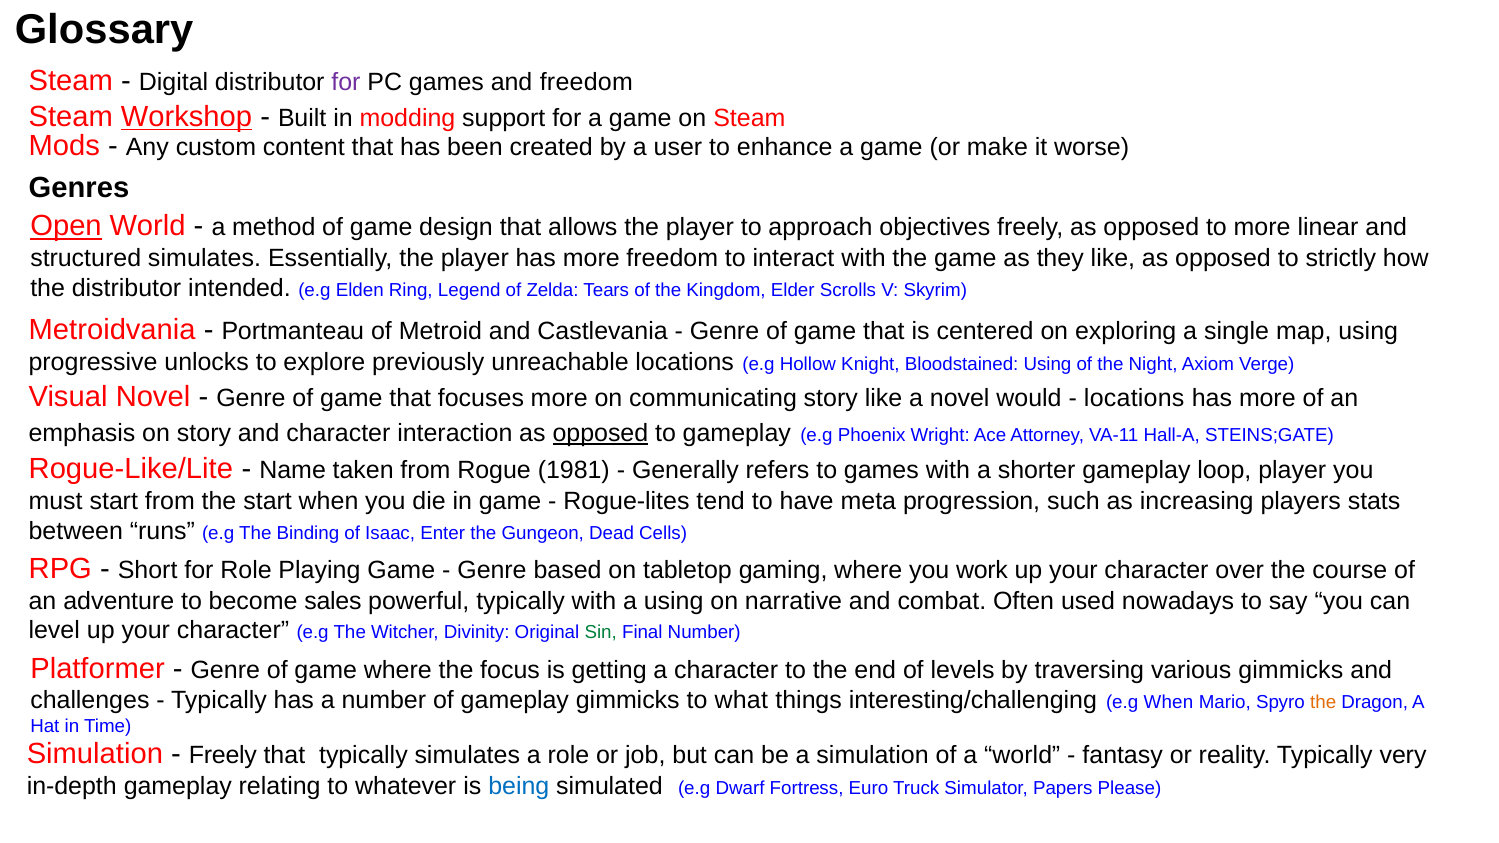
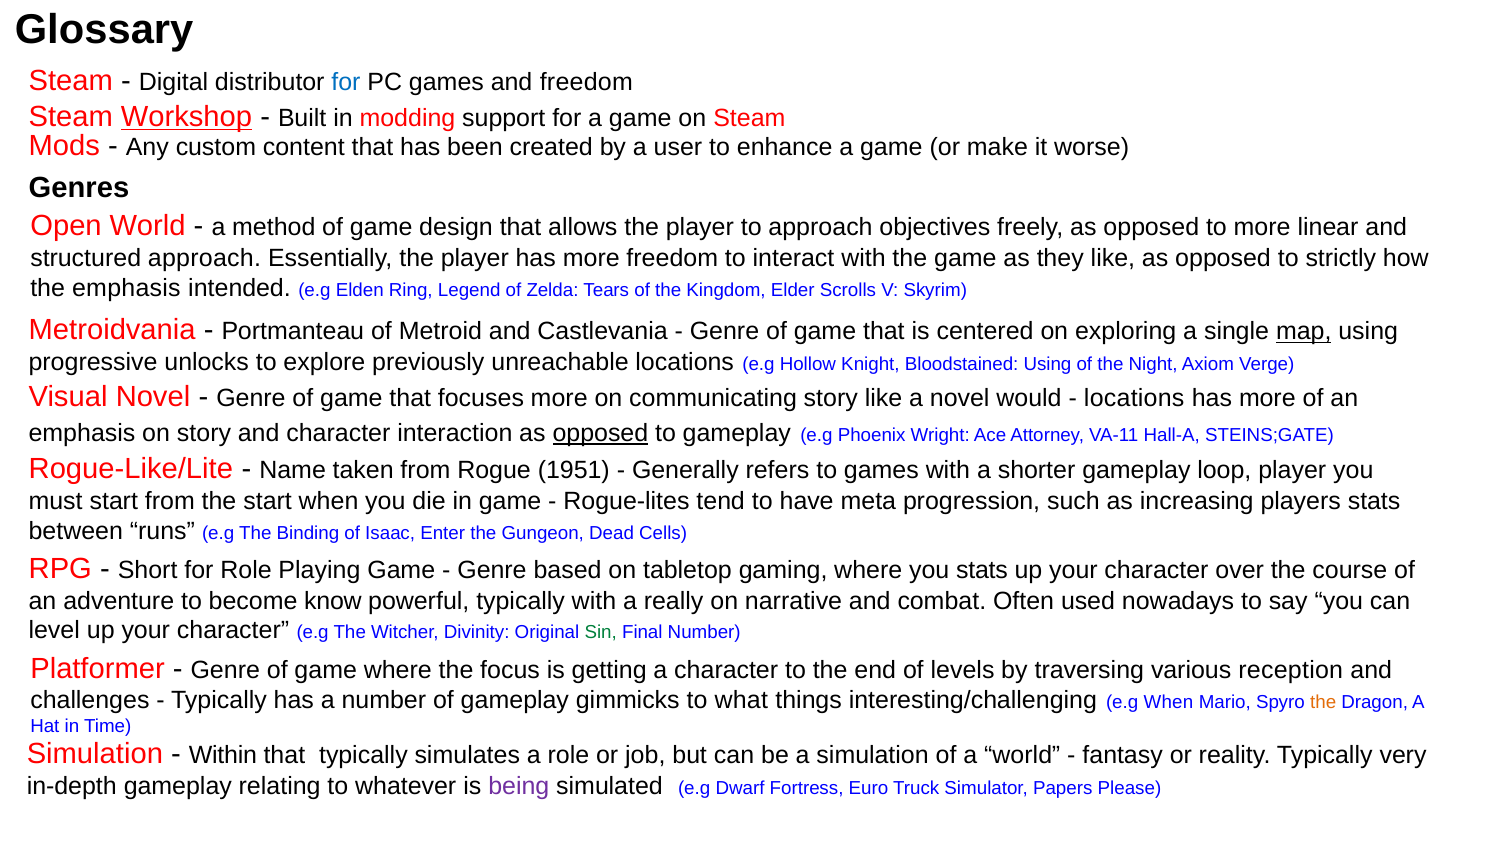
for colour: purple -> blue (346, 82)
Open underline: present -> none (66, 226)
structured simulates: simulates -> approach (204, 259)
the distributor: distributor -> emphasis (126, 289)
map underline: none -> present (1304, 332)
1981: 1981 -> 1951 (574, 470)
you work: work -> stats (982, 570)
sales: sales -> know (333, 601)
a using: using -> really (674, 601)
various gimmicks: gimmicks -> reception (1291, 670)
Freely: Freely -> Within (223, 755)
being colour: blue -> purple (519, 786)
